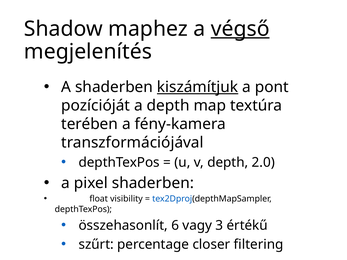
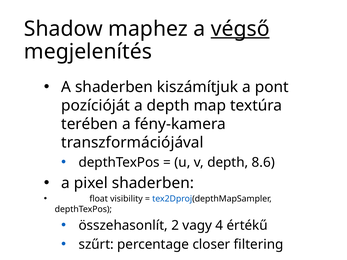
kiszámítjuk underline: present -> none (198, 87)
2.0: 2.0 -> 8.6 (263, 163)
6: 6 -> 2 (175, 226)
3: 3 -> 4 (219, 226)
